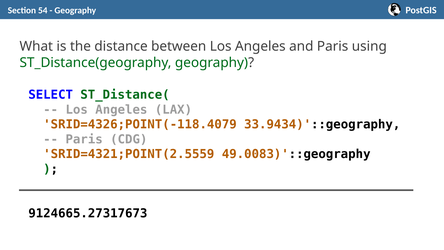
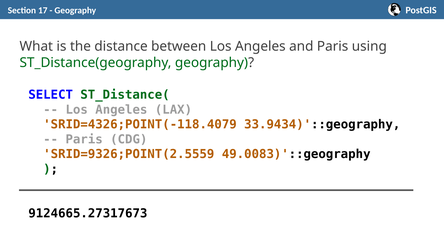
54: 54 -> 17 (43, 10)
SRID=4321;POINT(2.5559: SRID=4321;POINT(2.5559 -> SRID=9326;POINT(2.5559 (129, 154)
